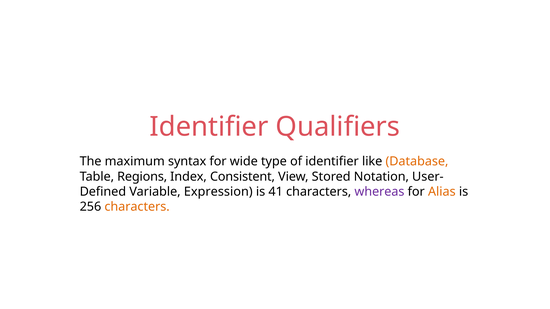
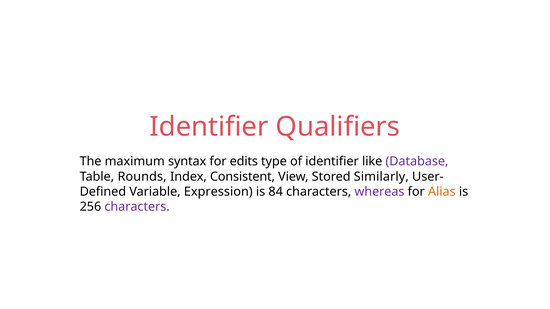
wide: wide -> edits (244, 162)
Database colour: orange -> purple (417, 162)
Regions: Regions -> Rounds (142, 177)
Notation: Notation -> Similarly (381, 177)
41: 41 -> 84 (276, 192)
characters colour: orange -> purple (137, 207)
